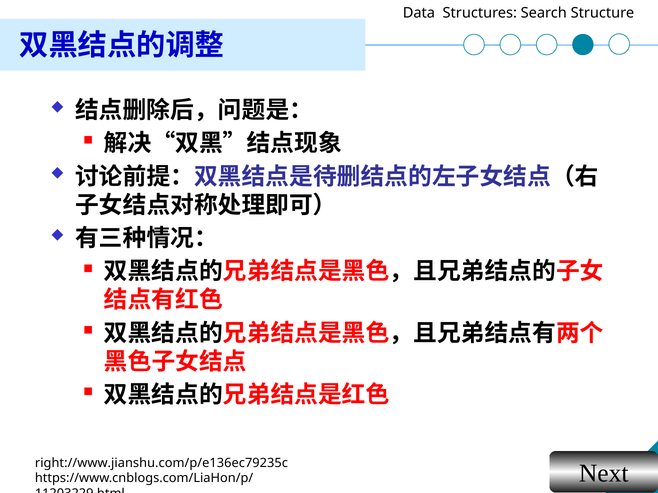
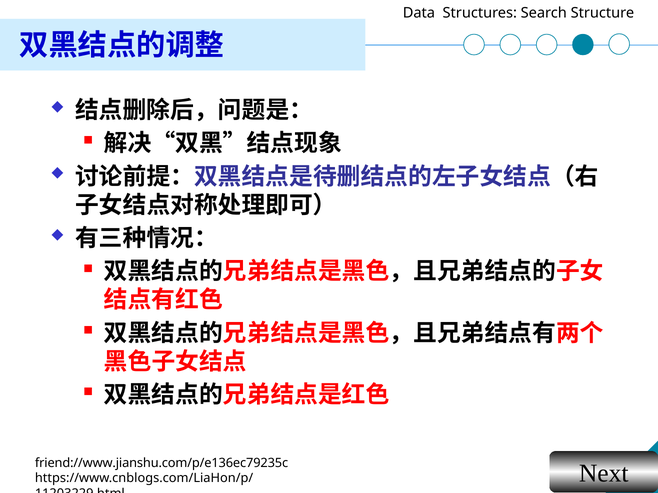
right://www.jianshu.com/p/e136ec79235c: right://www.jianshu.com/p/e136ec79235c -> friend://www.jianshu.com/p/e136ec79235c (162, 463)
